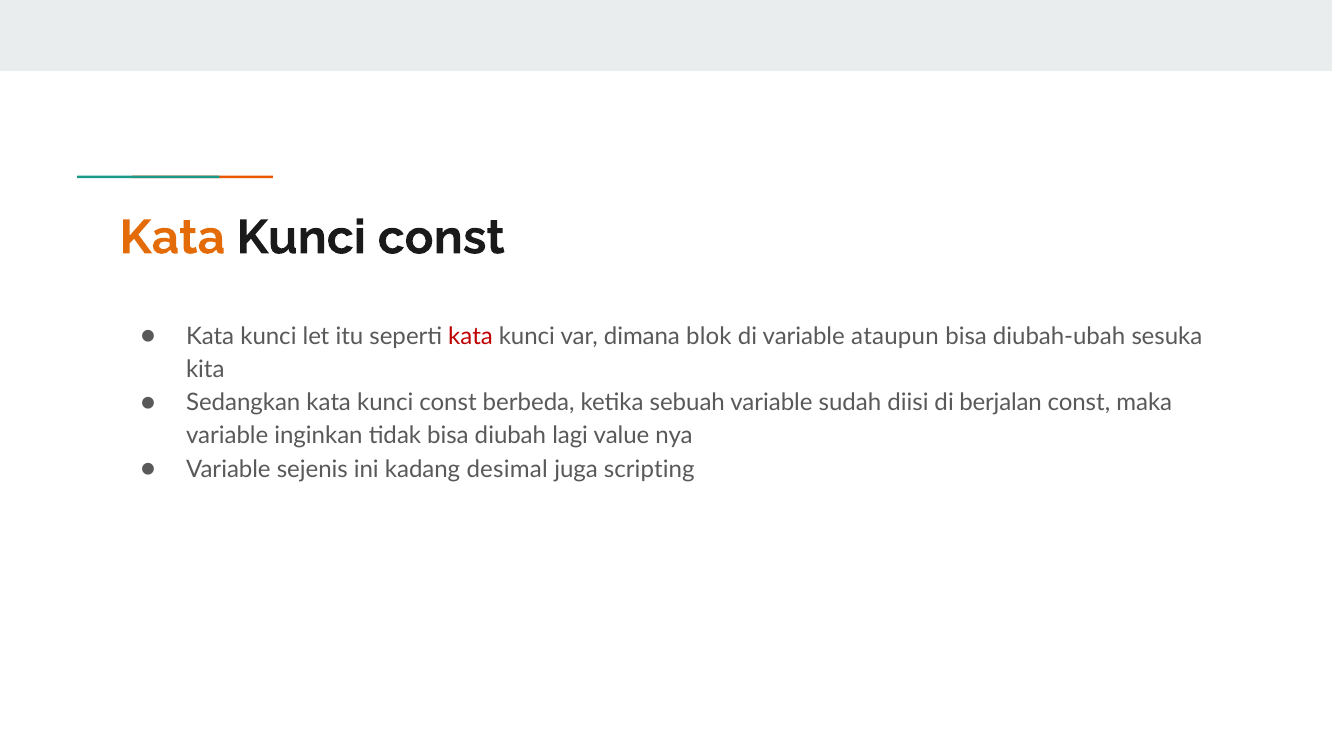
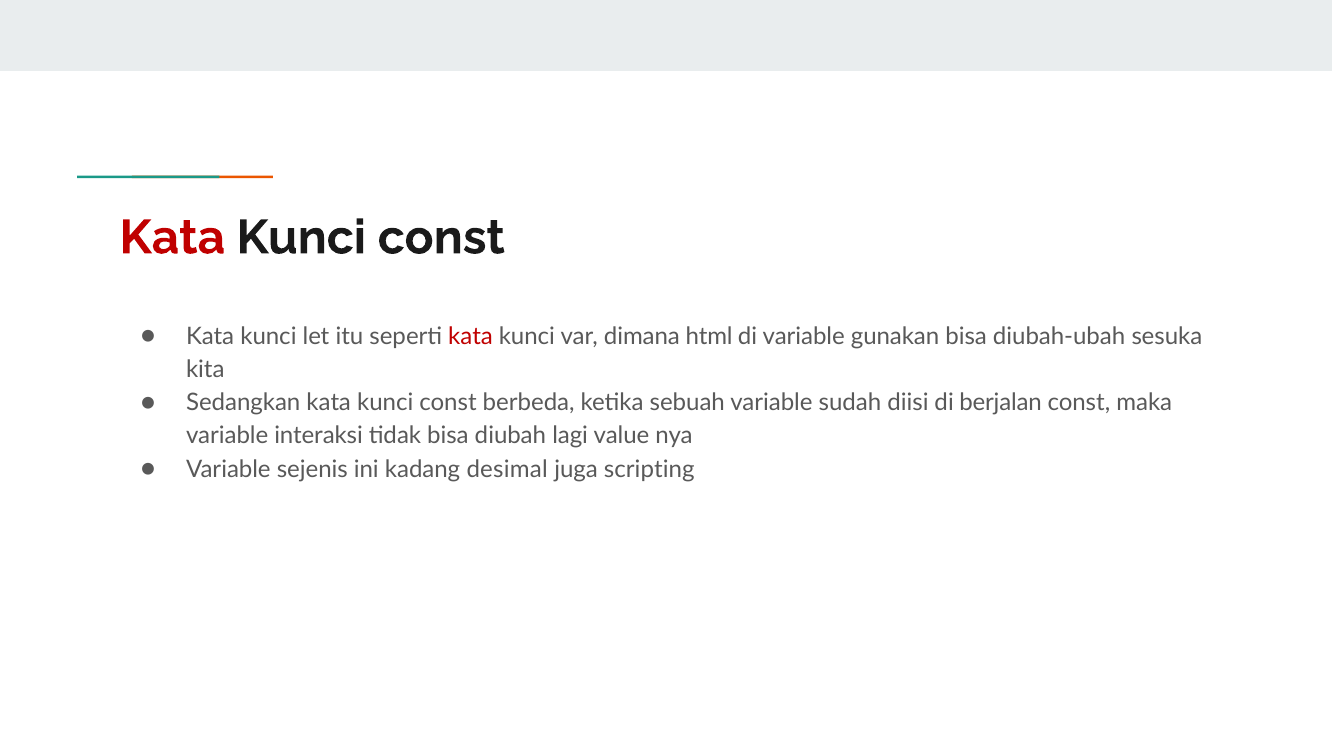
Kata colour: orange -> red (172, 238)
blok: blok -> html (709, 337)
ataupun: ataupun -> gunakan (895, 337)
inginkan: inginkan -> interaksi (319, 436)
